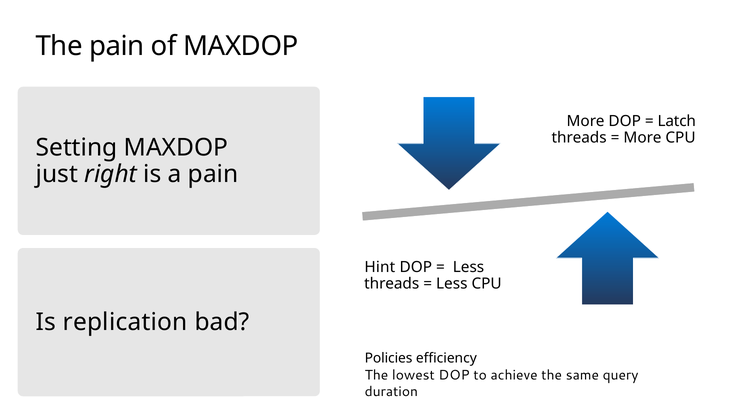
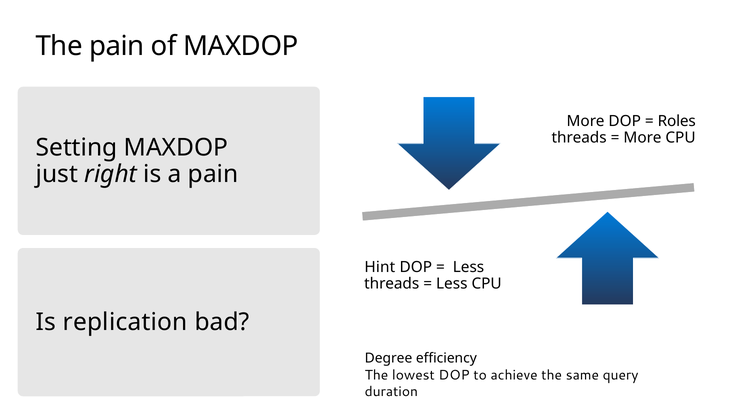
Latch: Latch -> Roles (677, 121)
Policies: Policies -> Degree (388, 358)
